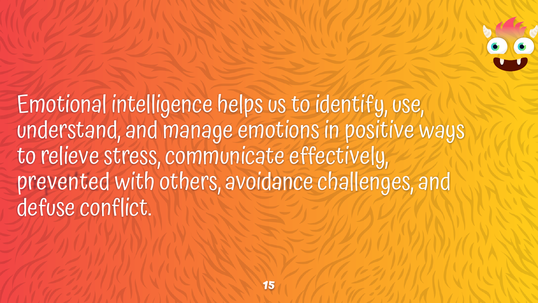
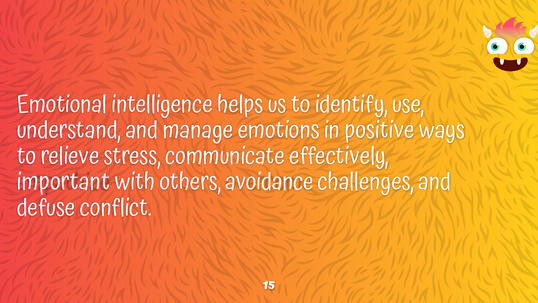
prevented: prevented -> important (63, 182)
